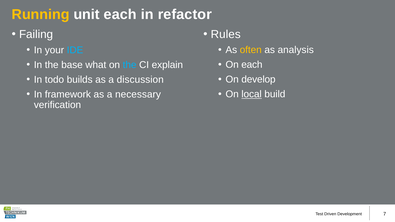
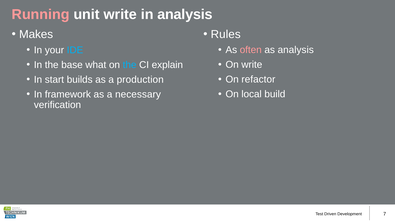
Running colour: yellow -> pink (41, 15)
unit each: each -> write (120, 15)
in refactor: refactor -> analysis (185, 15)
Failing: Failing -> Makes (36, 34)
often colour: yellow -> pink (251, 50)
On each: each -> write (252, 65)
develop: develop -> refactor (258, 80)
todo: todo -> start (54, 80)
discussion: discussion -> production (140, 80)
local underline: present -> none (252, 94)
